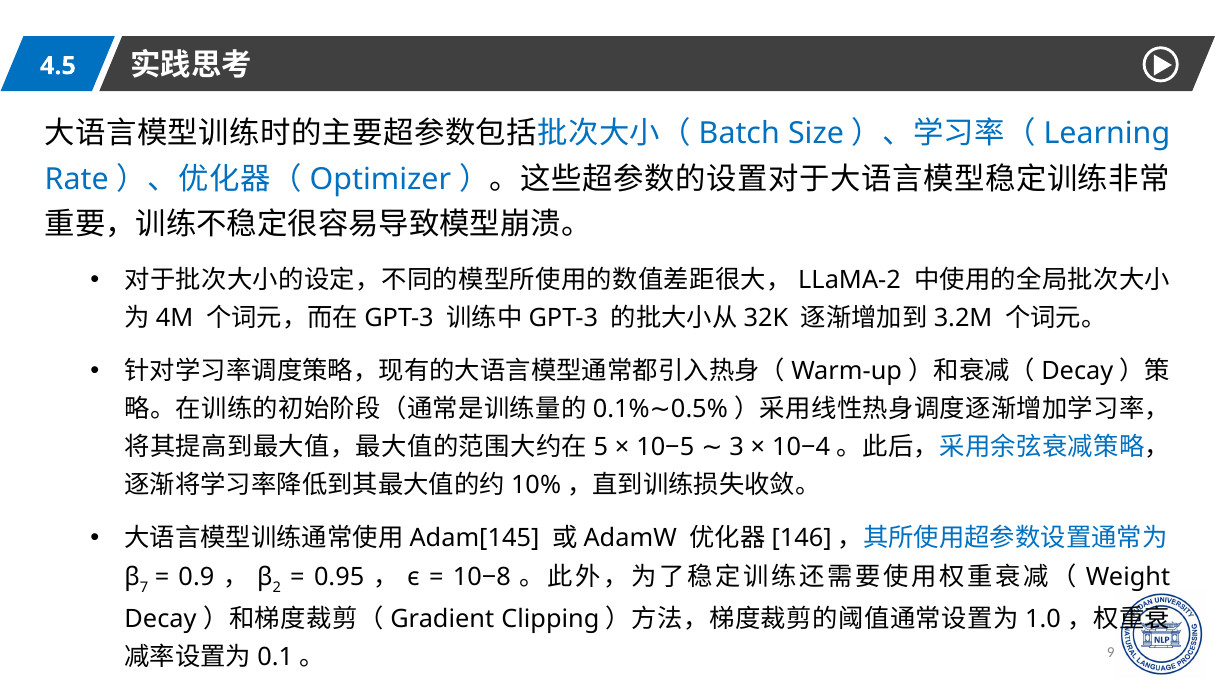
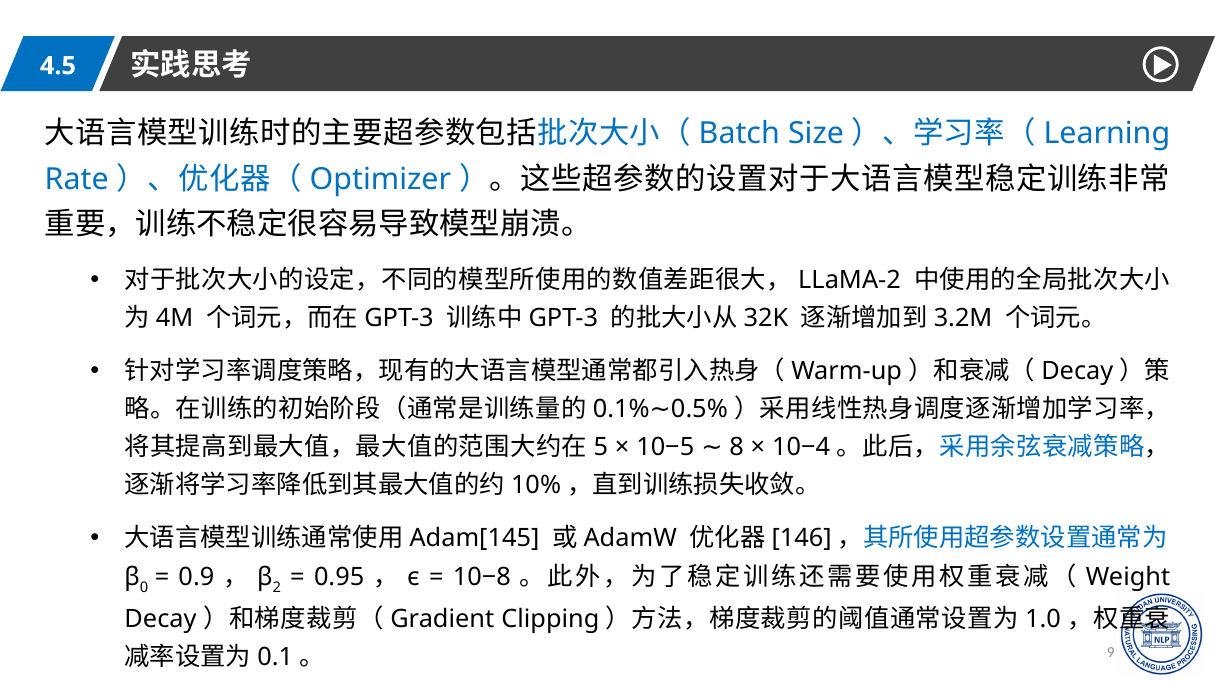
3: 3 -> 8 (737, 448)
7: 7 -> 0 (144, 588)
